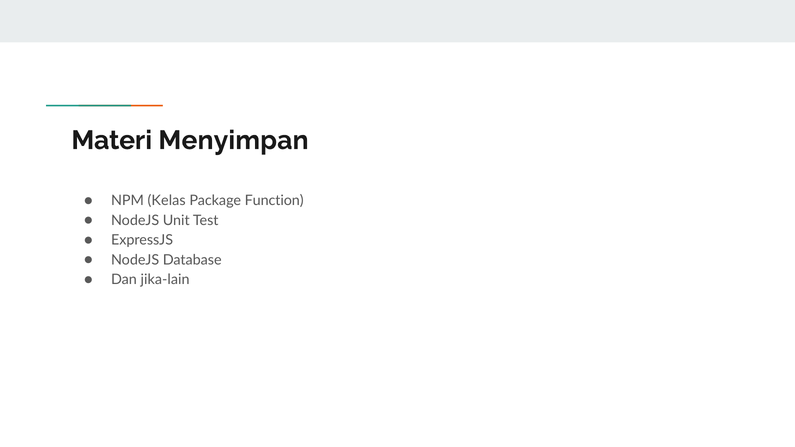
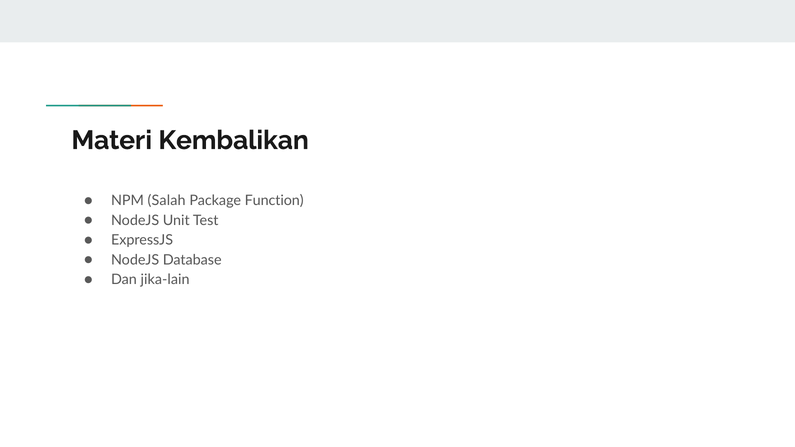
Menyimpan: Menyimpan -> Kembalikan (234, 140)
Kelas: Kelas -> Salah (167, 201)
